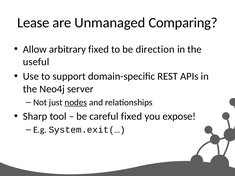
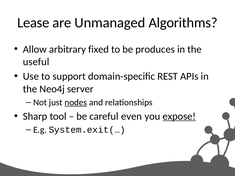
Comparing: Comparing -> Algorithms (183, 23)
direction: direction -> produces (155, 49)
careful fixed: fixed -> even (132, 116)
expose underline: none -> present (179, 116)
